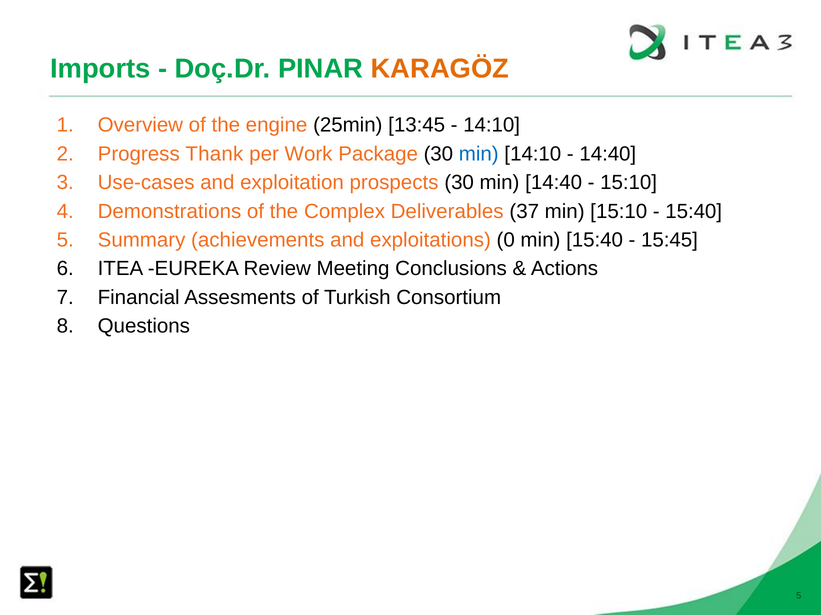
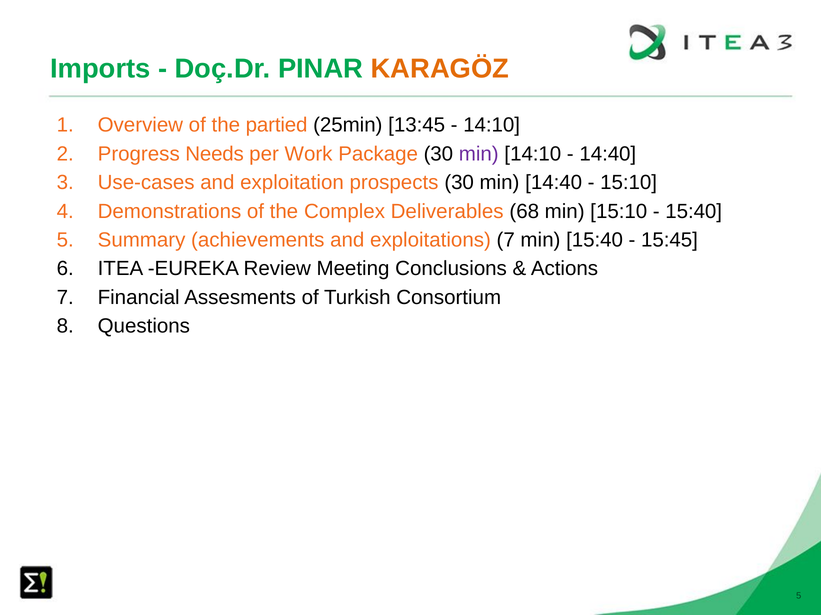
engine: engine -> partied (277, 125)
Thank: Thank -> Needs (215, 154)
min colour: blue -> purple (479, 154)
37: 37 -> 68 (524, 212)
exploitations 0: 0 -> 7 (506, 240)
